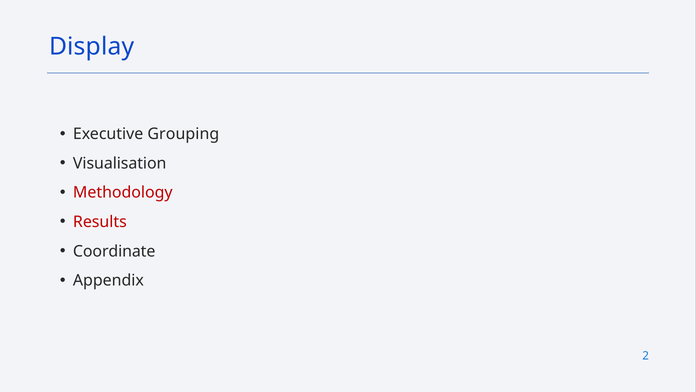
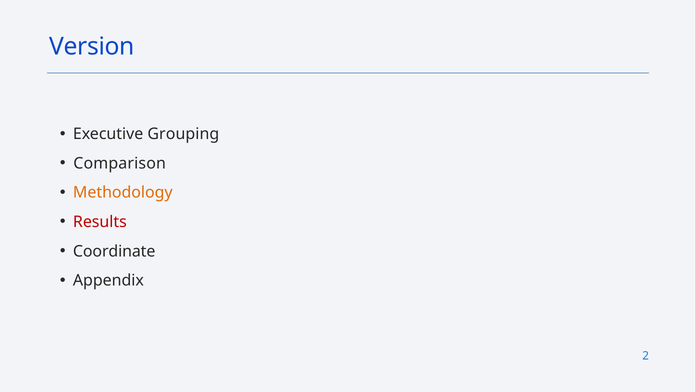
Display: Display -> Version (92, 46)
Visualisation: Visualisation -> Comparison (120, 163)
Methodology colour: red -> orange (123, 192)
